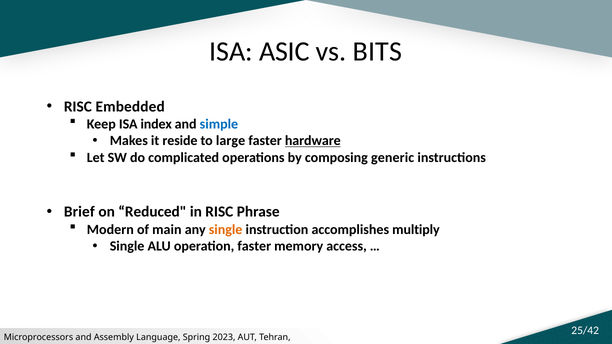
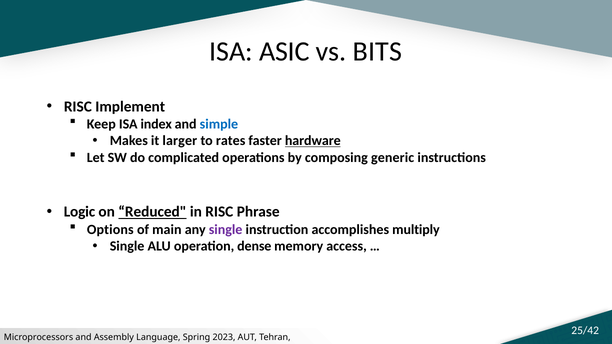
Embedded: Embedded -> Implement (130, 107)
reside: reside -> larger (180, 141)
large: large -> rates (231, 141)
Brief: Brief -> Logic (80, 212)
Reduced underline: none -> present (152, 212)
Modern: Modern -> Options (110, 230)
single colour: orange -> purple (226, 230)
operation faster: faster -> dense (254, 246)
